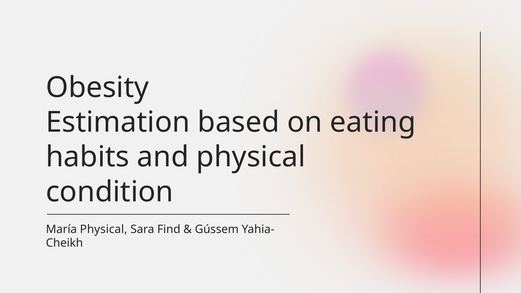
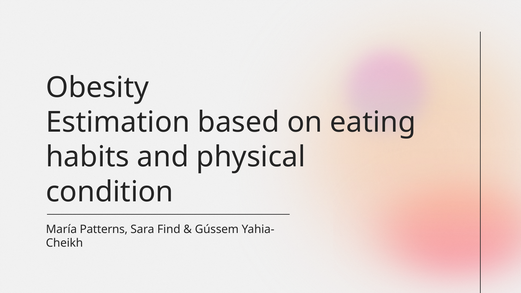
María Physical: Physical -> Patterns (104, 229)
